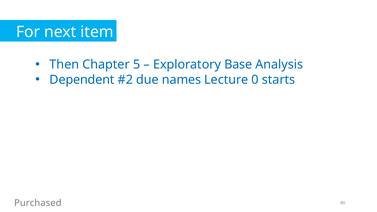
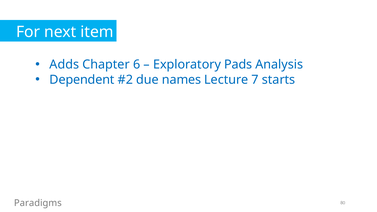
Then: Then -> Adds (64, 65)
5: 5 -> 6 (137, 65)
Base: Base -> Pads (238, 65)
0: 0 -> 7 (255, 80)
Purchased: Purchased -> Paradigms (38, 203)
